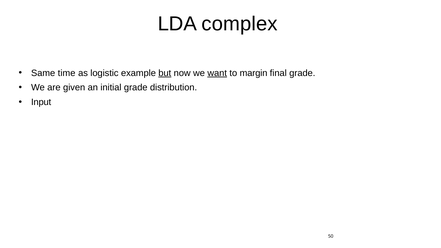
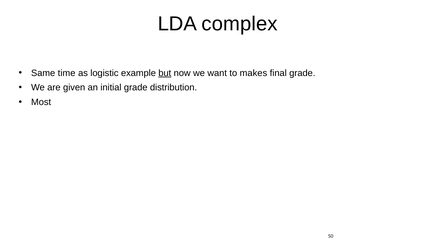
want underline: present -> none (217, 73)
margin: margin -> makes (253, 73)
Input: Input -> Most (41, 102)
